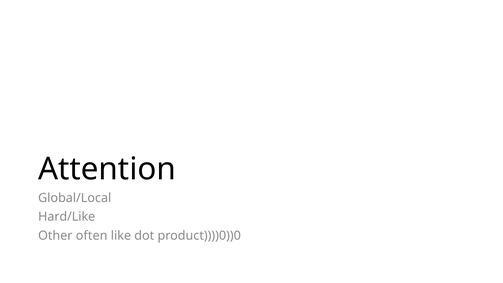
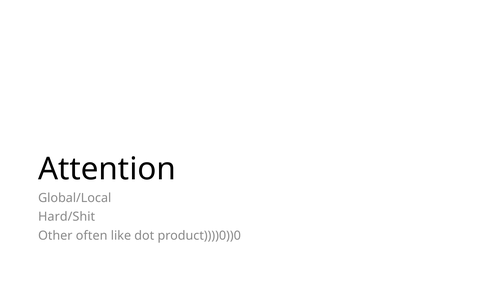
Hard/Like: Hard/Like -> Hard/Shit (67, 217)
